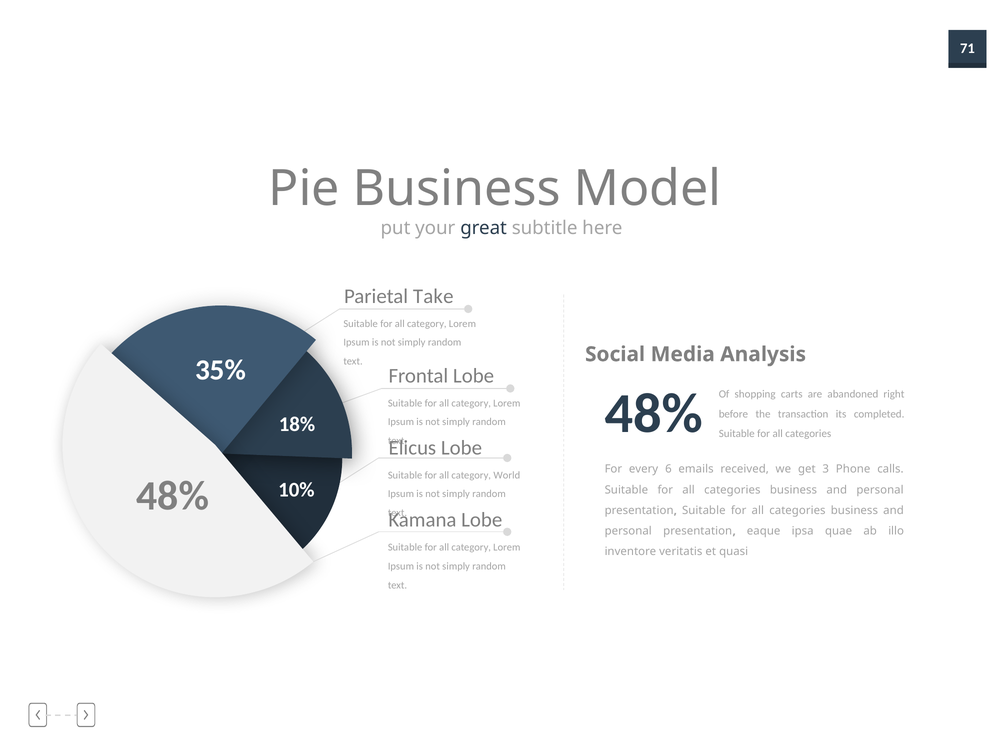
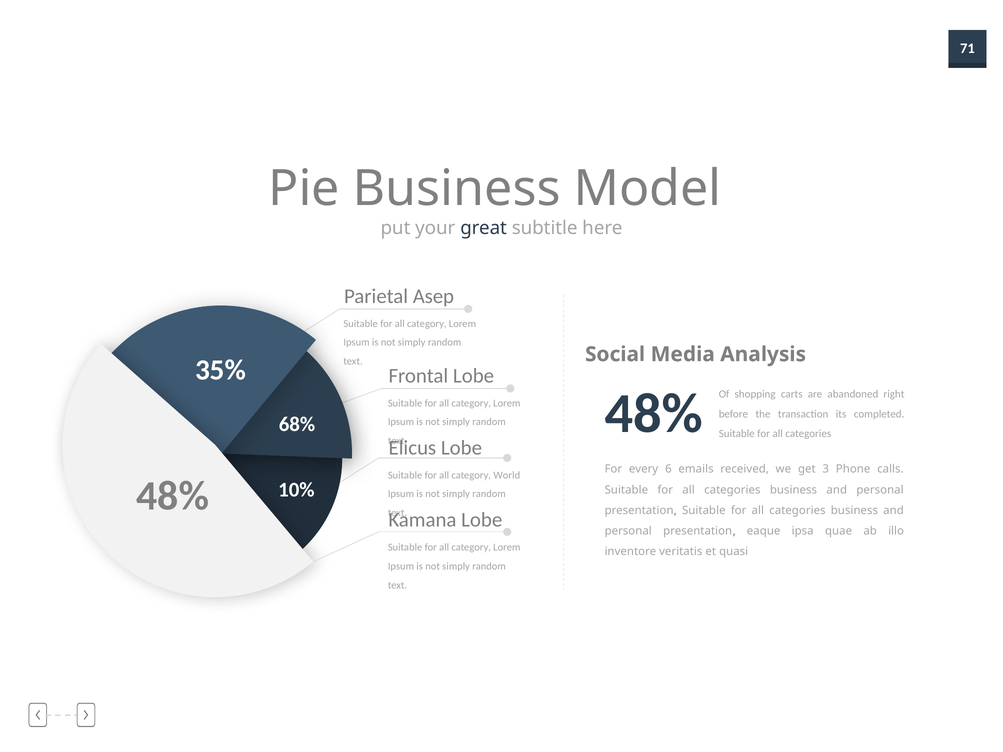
Take: Take -> Asep (433, 296)
18%: 18% -> 68% (297, 424)
